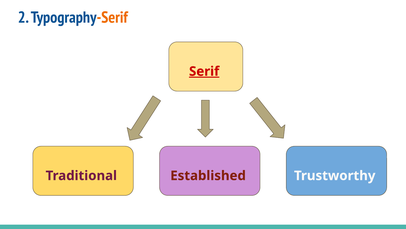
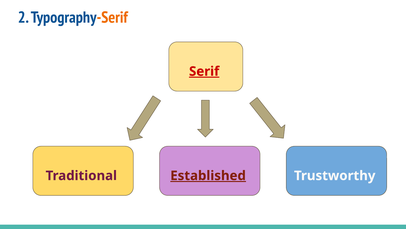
Established underline: none -> present (208, 175)
